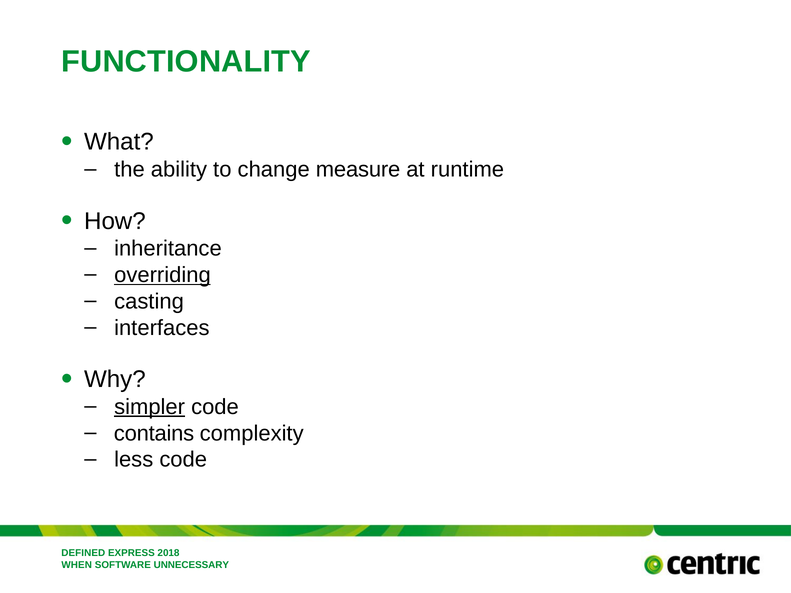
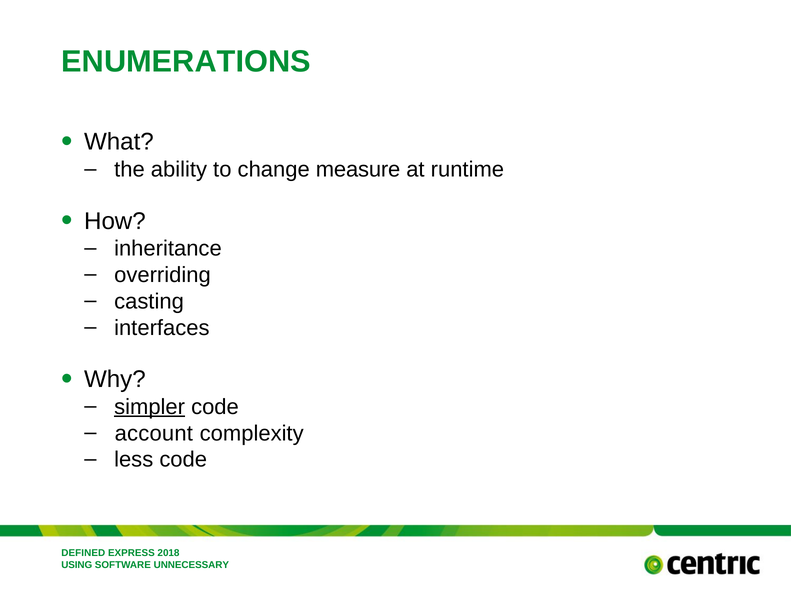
FUNCTIONALITY: FUNCTIONALITY -> ENUMERATIONS (186, 62)
overriding underline: present -> none (162, 275)
contains: contains -> account (154, 433)
WHEN: WHEN -> USING (77, 565)
